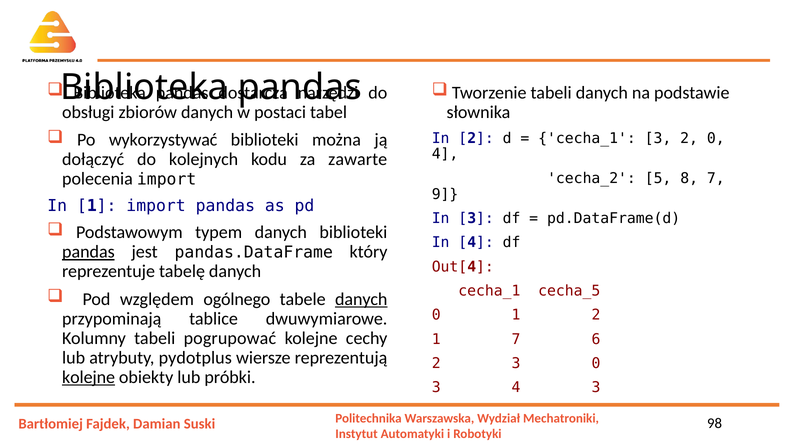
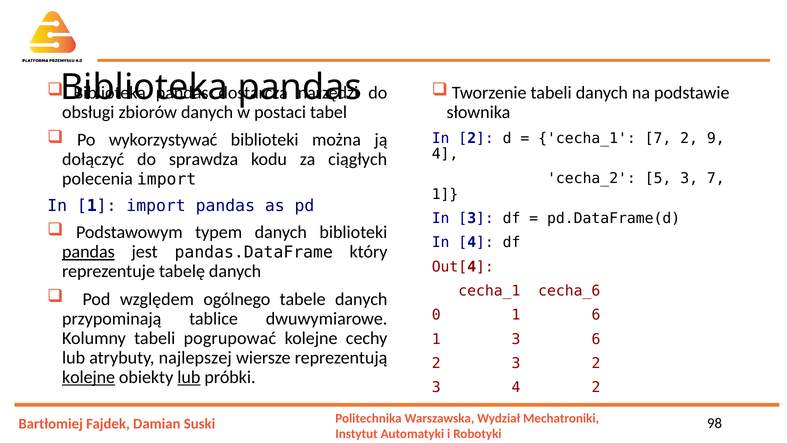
cecha_1 3: 3 -> 7 (658, 138)
2 0: 0 -> 9 (716, 138)
kolejnych: kolejnych -> sprawdza (204, 159)
zawarte: zawarte -> ciągłych (358, 159)
5 8: 8 -> 3 (689, 178)
9: 9 -> 1 (445, 194)
cecha_5: cecha_5 -> cecha_6 (569, 291)
danych underline: present -> none (361, 299)
1 2: 2 -> 6 (596, 315)
1 7: 7 -> 3 (516, 339)
pydotplus: pydotplus -> najlepszej (195, 357)
3 0: 0 -> 2 (596, 363)
lub underline: none -> present (189, 377)
4 3: 3 -> 2 (596, 387)
